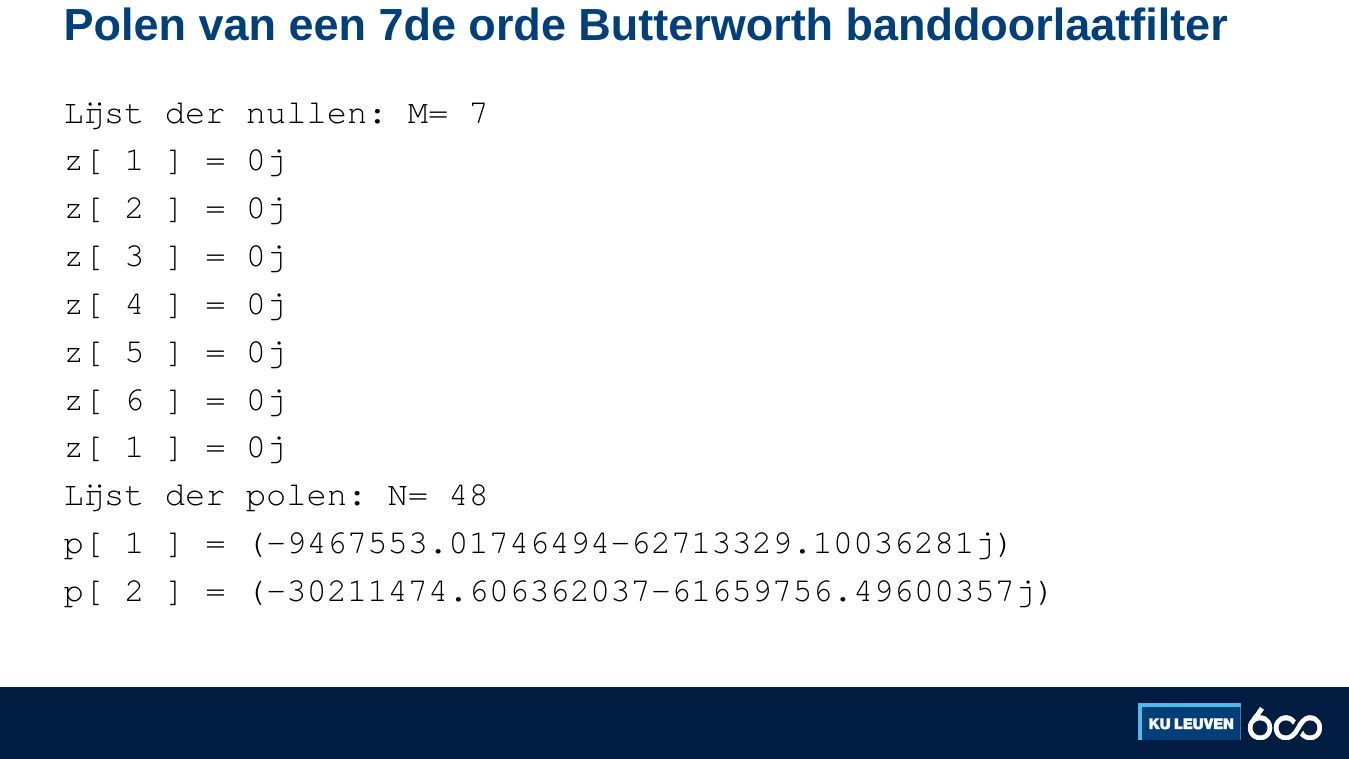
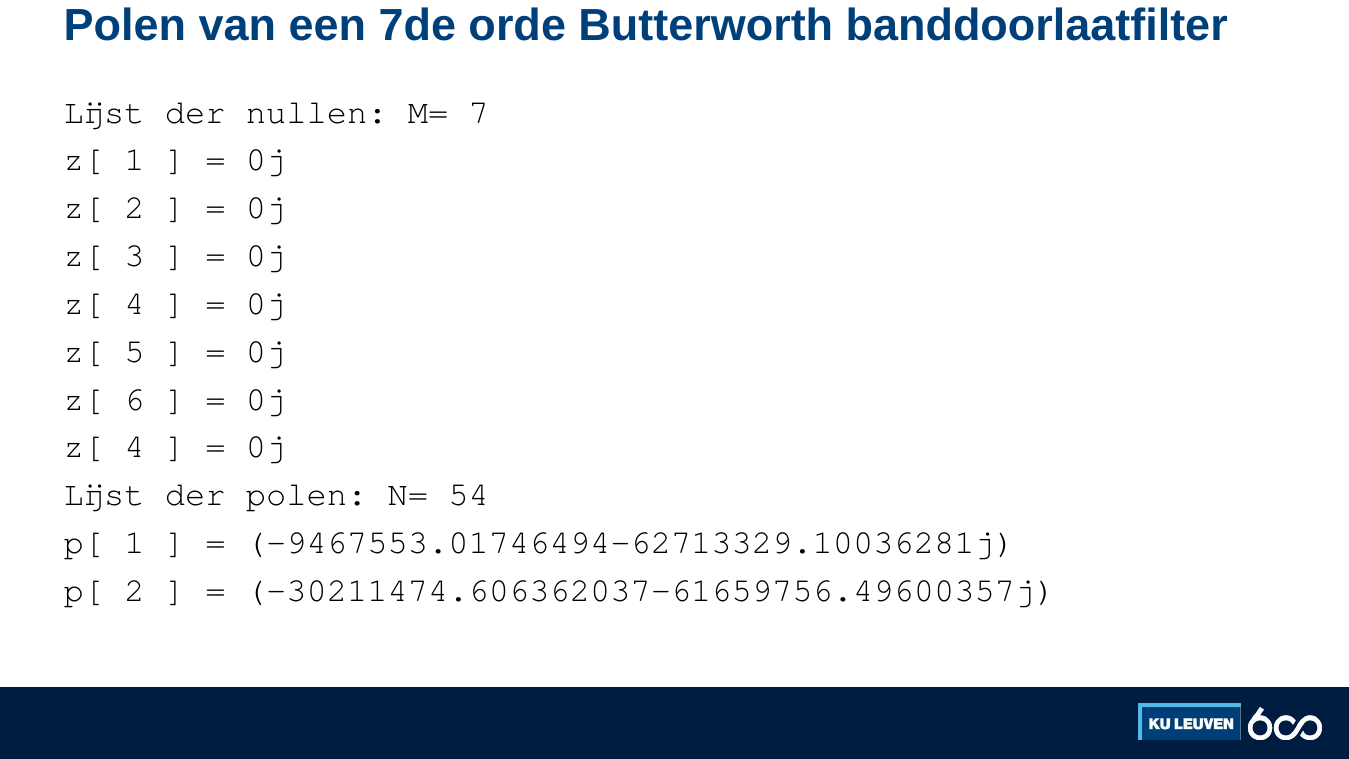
1: 1 -> 4 (135, 447)
48: 48 -> 54 (469, 494)
